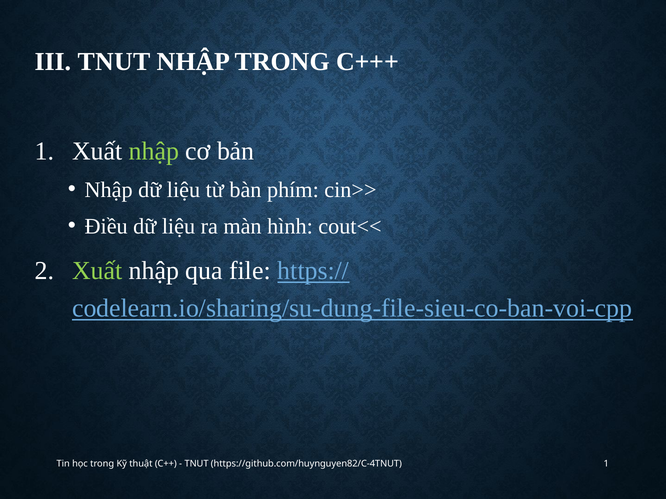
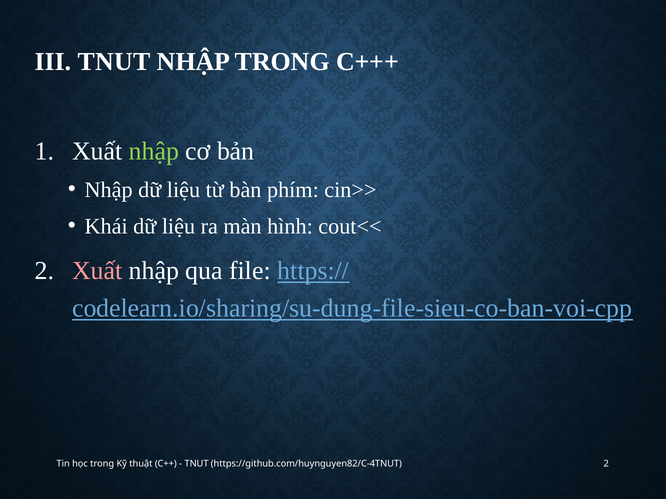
Điều: Điều -> Khái (106, 227)
Xuất colour: light green -> pink (97, 271)
https://github.com/huynguyen82/C-4TNUT 1: 1 -> 2 (606, 464)
